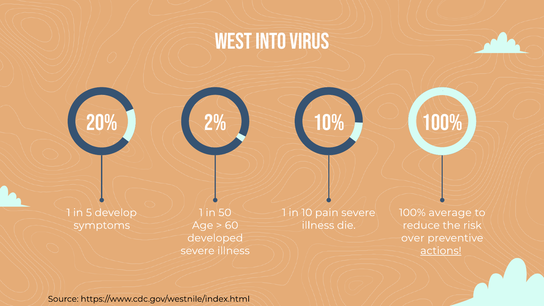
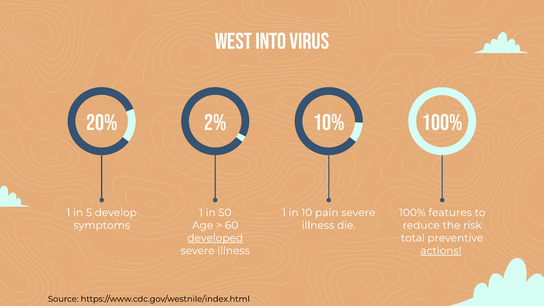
average: average -> features (450, 213)
developed underline: none -> present (215, 238)
over: over -> total (413, 238)
